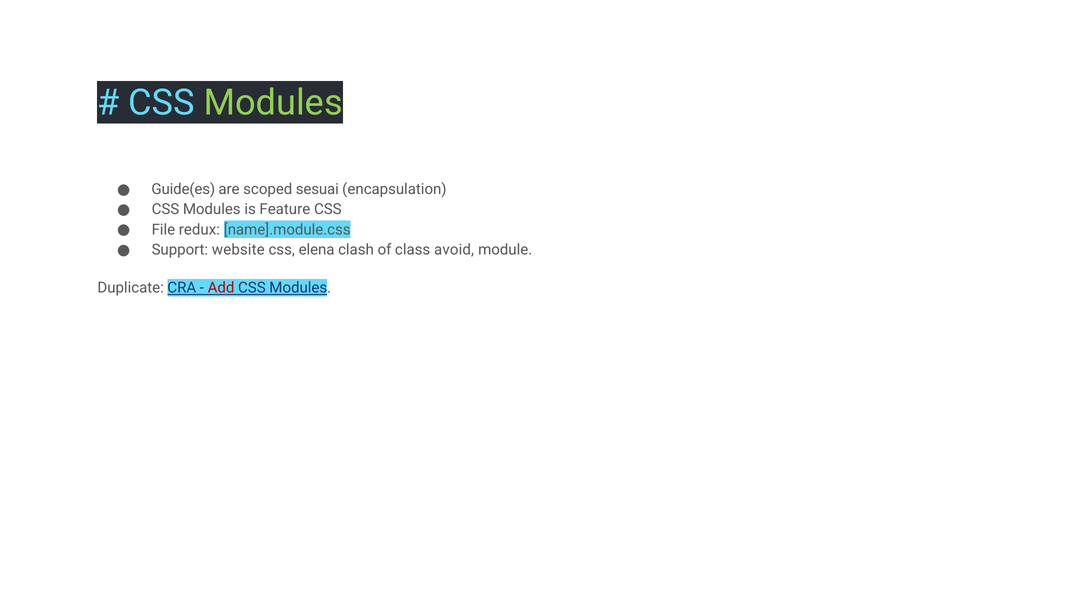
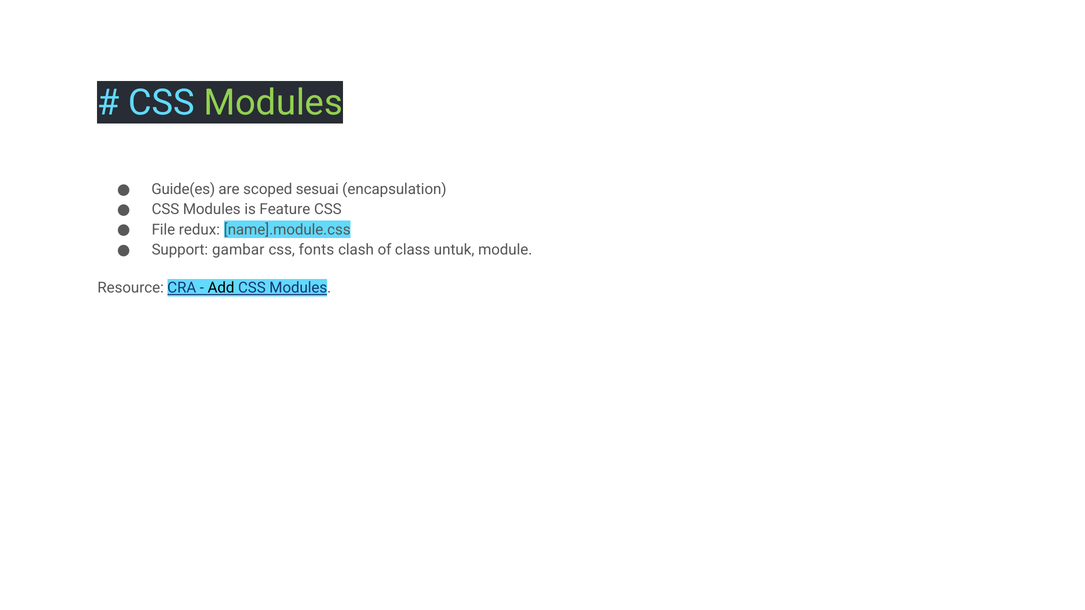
website: website -> gambar (238, 250)
elena: elena -> fonts (316, 250)
avoid: avoid -> untuk (454, 250)
Duplicate: Duplicate -> Resource (131, 288)
Add colour: red -> black (221, 288)
